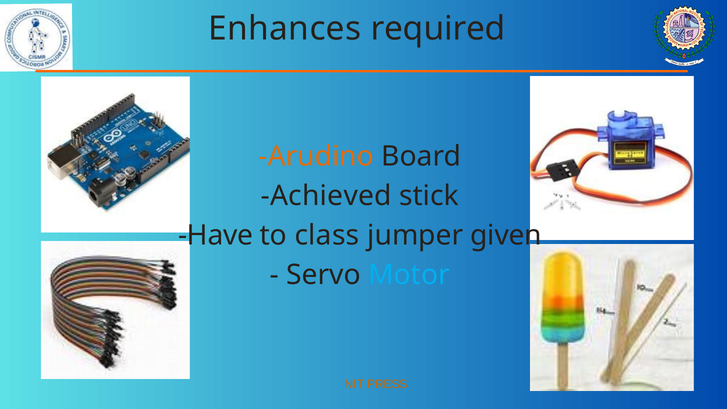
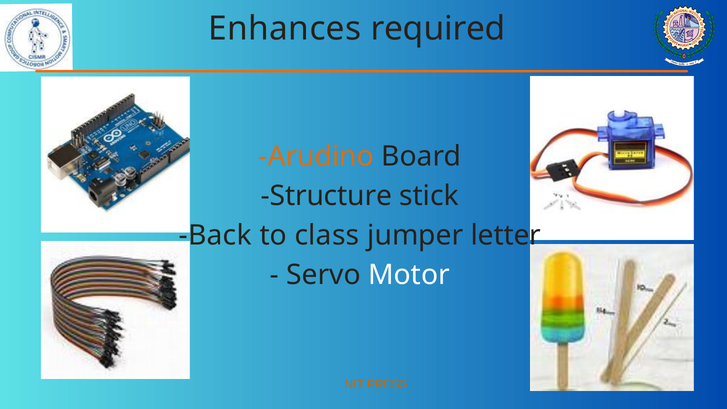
Achieved: Achieved -> Structure (326, 196)
Have: Have -> Back (215, 235)
given: given -> letter (506, 235)
Motor colour: light blue -> white (409, 275)
